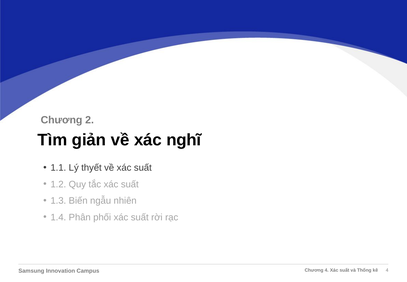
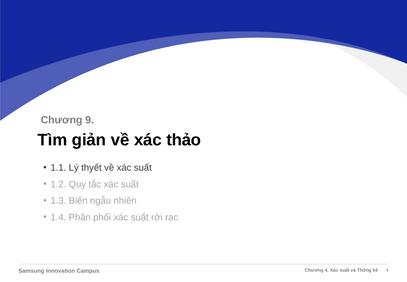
2: 2 -> 9 (90, 120)
nghĩ: nghĩ -> thảo (184, 140)
